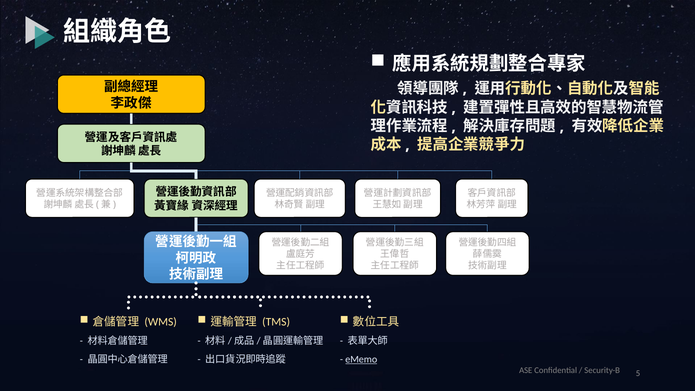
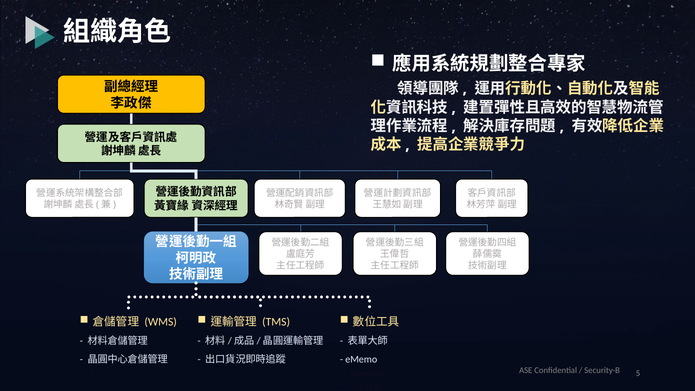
eMemo underline: present -> none (361, 359)
